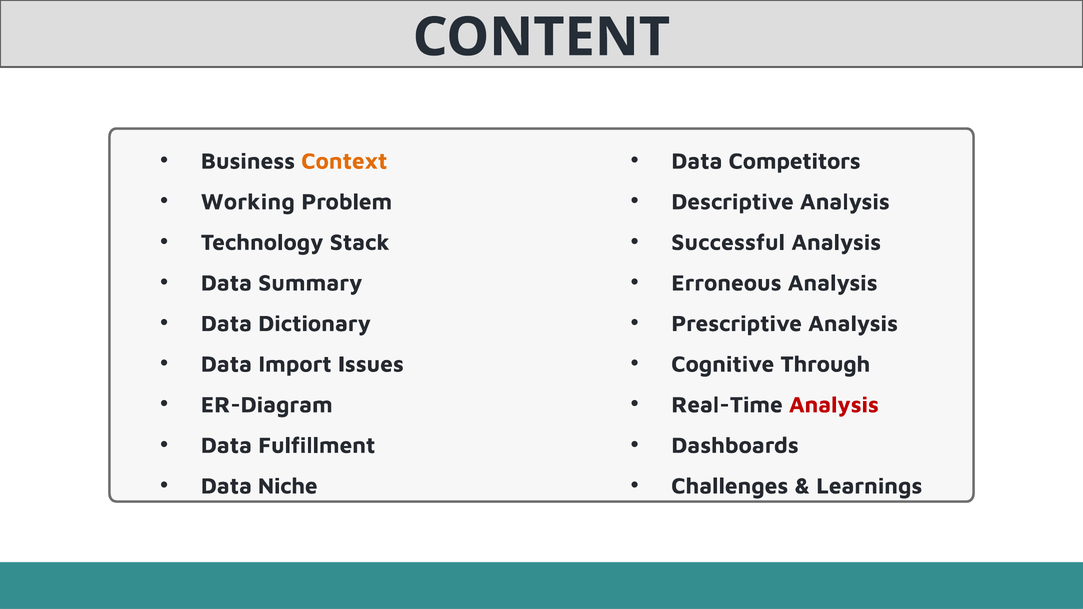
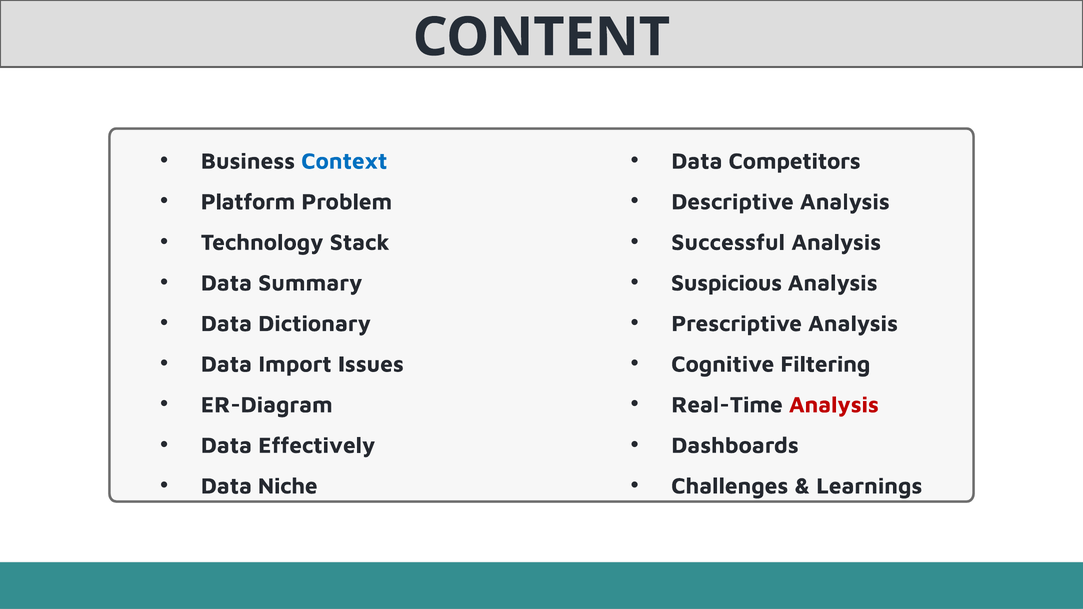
Context colour: orange -> blue (344, 161)
Working: Working -> Platform (248, 202)
Erroneous: Erroneous -> Suspicious (727, 283)
Through: Through -> Filtering (825, 364)
Fulfillment: Fulfillment -> Effectively (317, 446)
